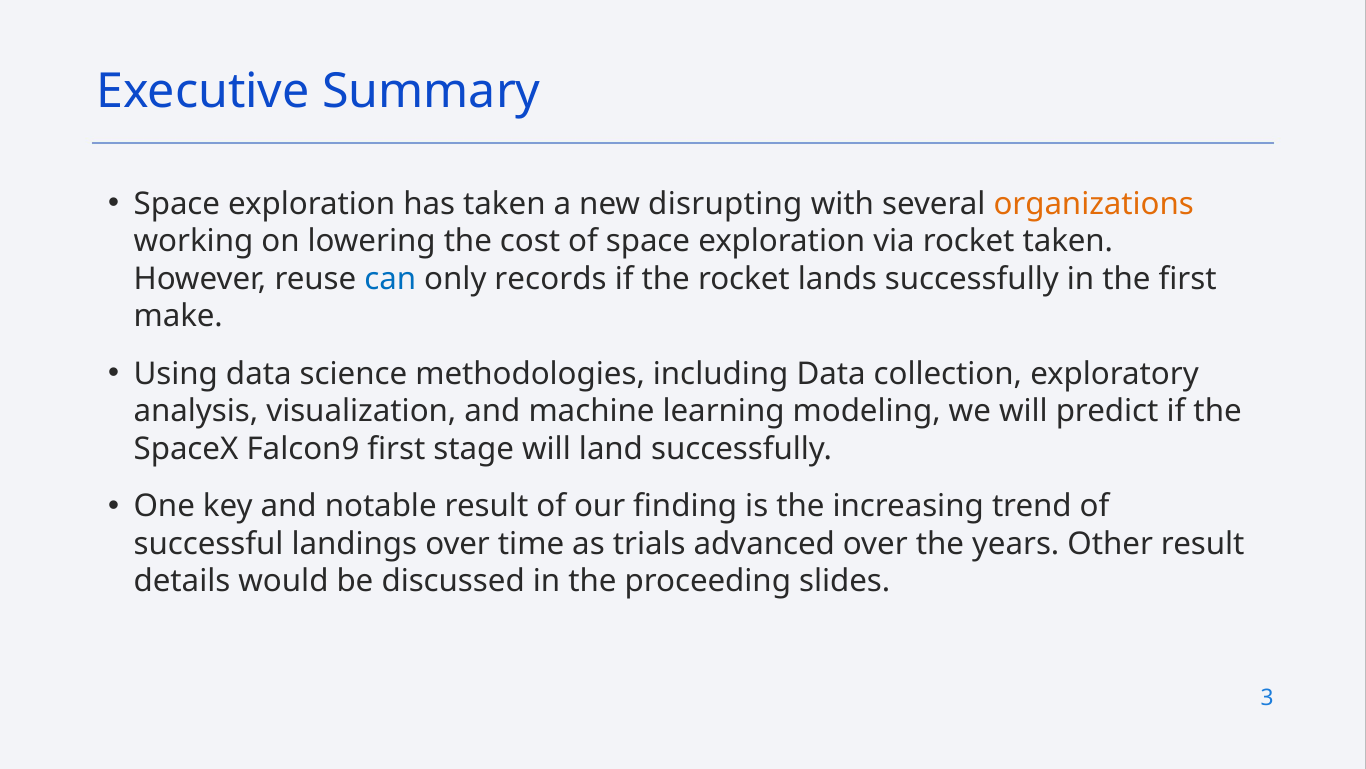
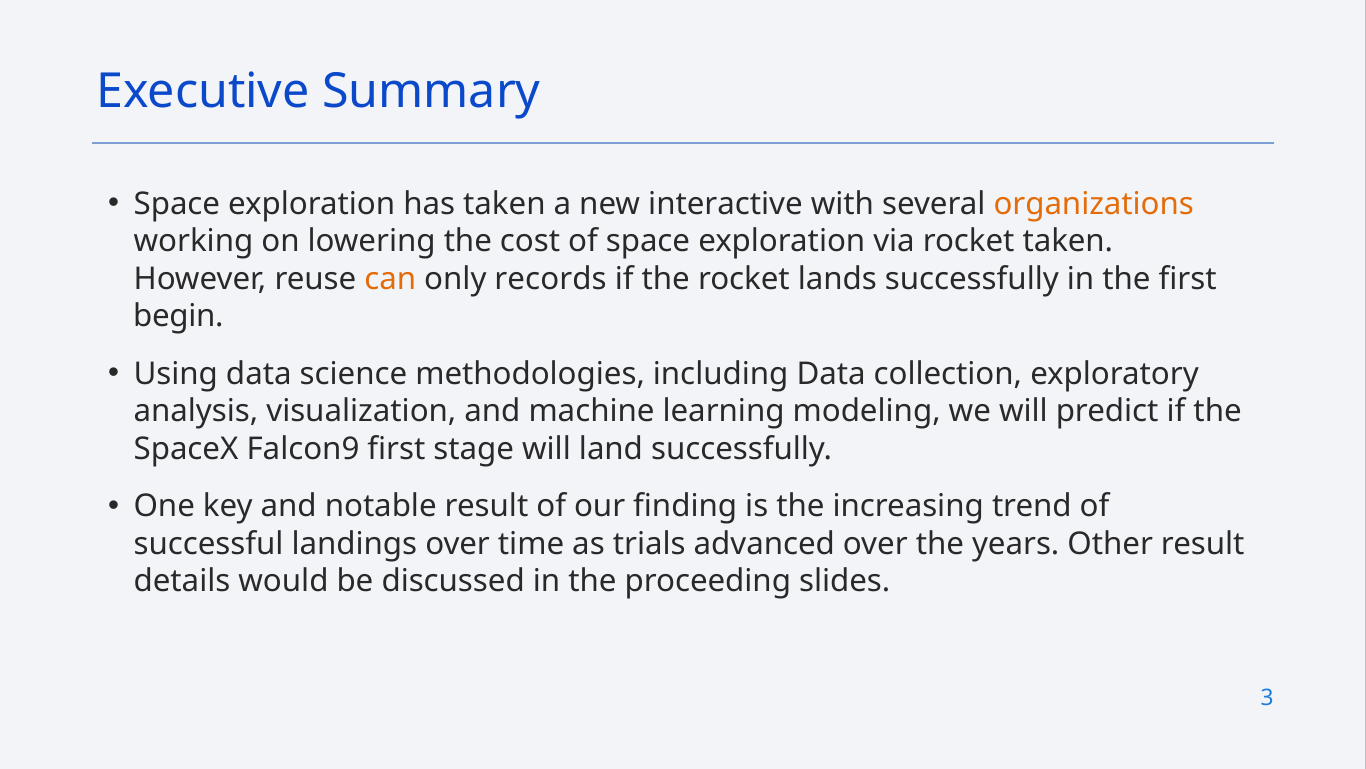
disrupting: disrupting -> interactive (726, 204)
can colour: blue -> orange (390, 279)
make: make -> begin (178, 316)
